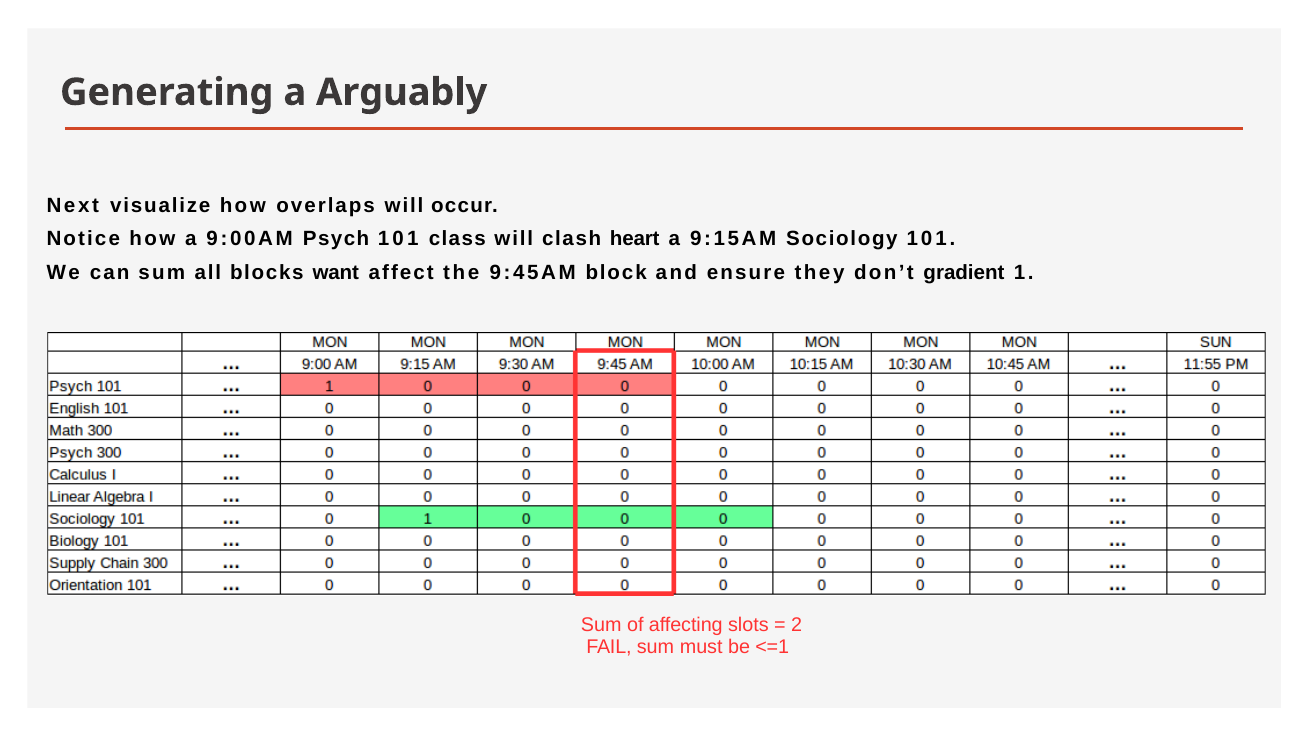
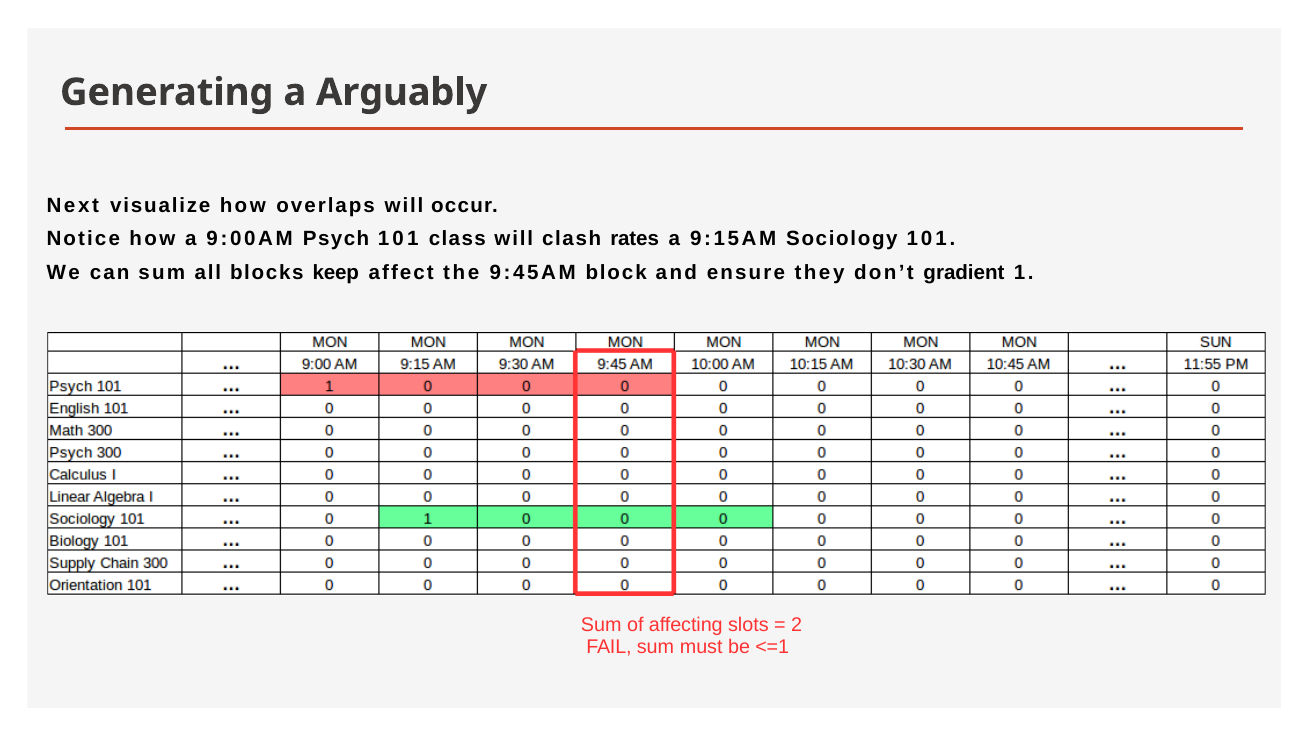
heart: heart -> rates (635, 239)
want: want -> keep (336, 272)
